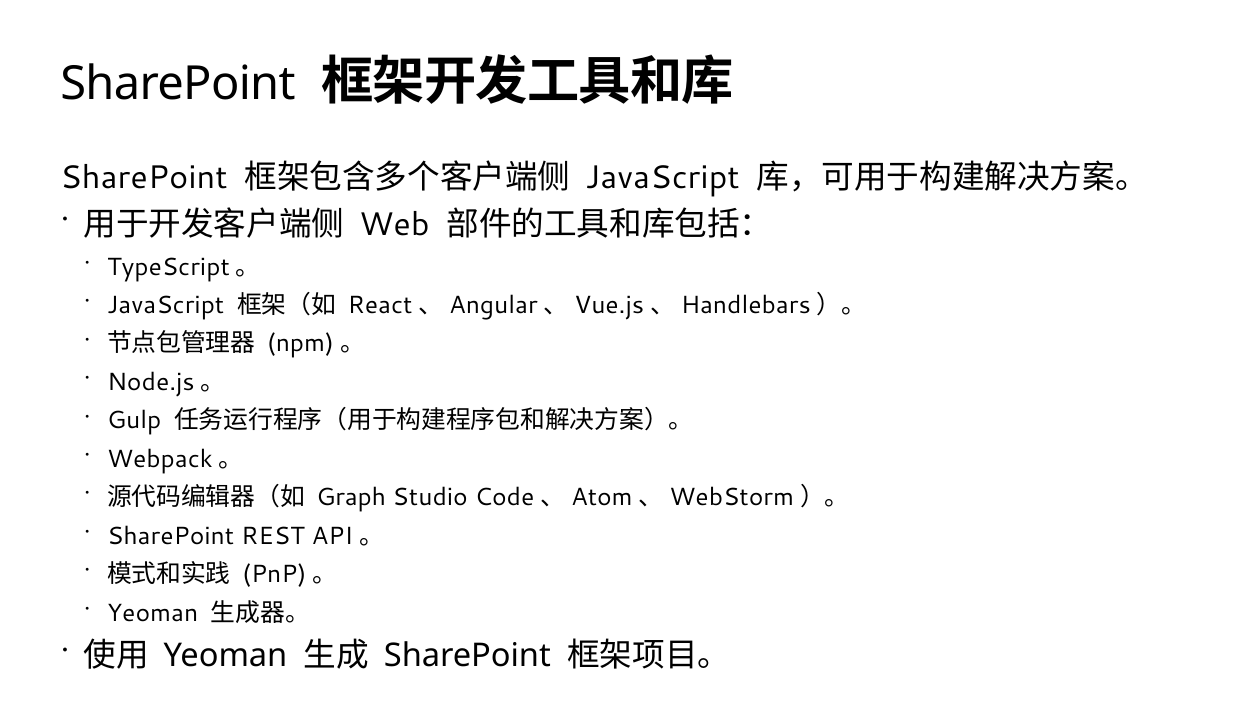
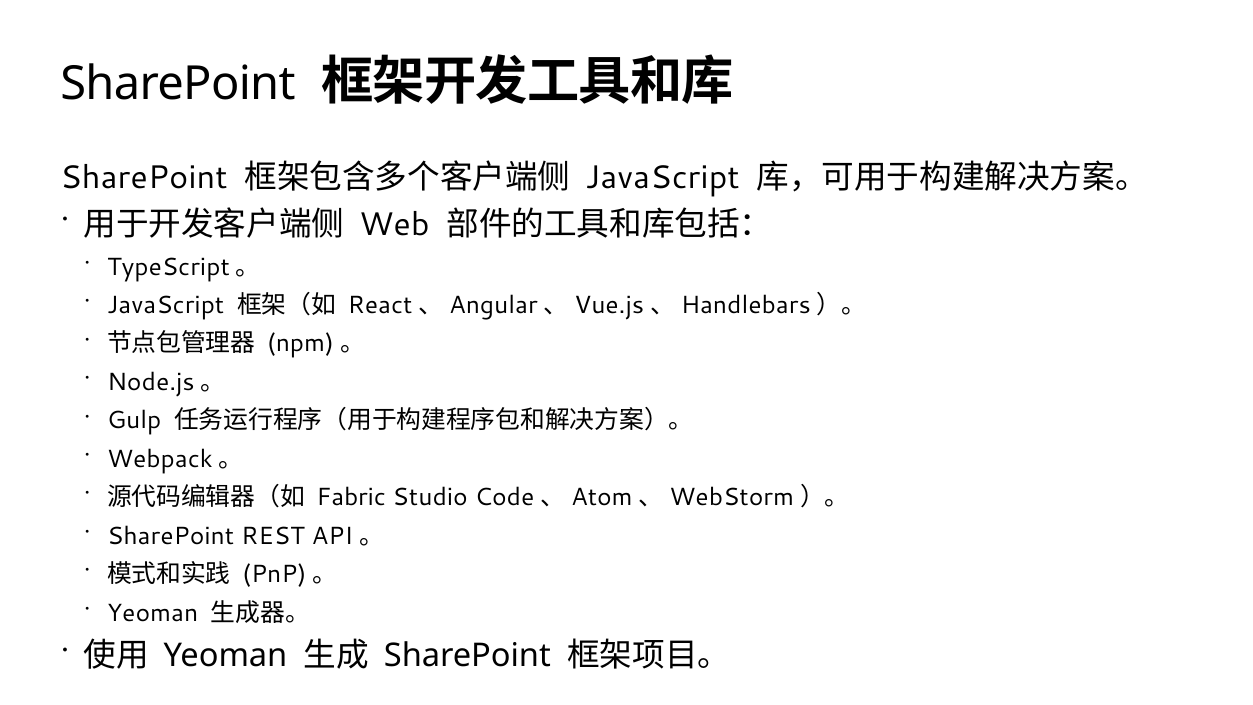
Graph: Graph -> Fabric (351, 497)
